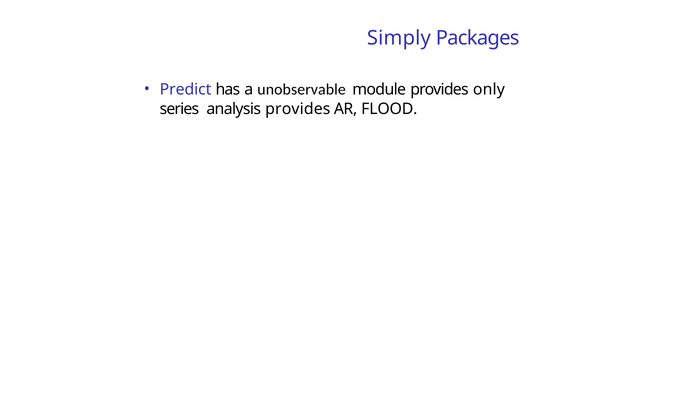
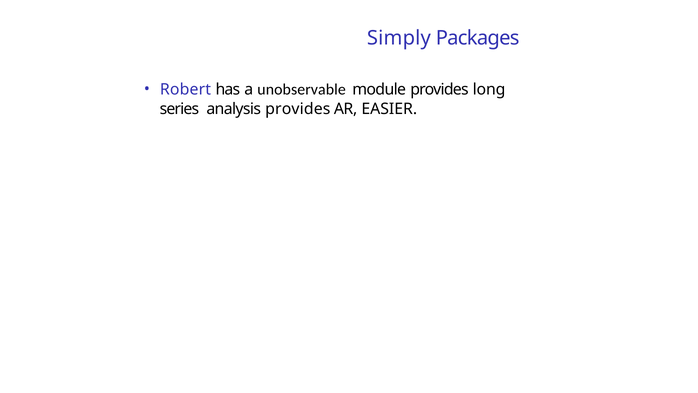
Predict: Predict -> Robert (185, 89)
only: only -> long (489, 89)
FLOOD: FLOOD -> EASIER (389, 109)
